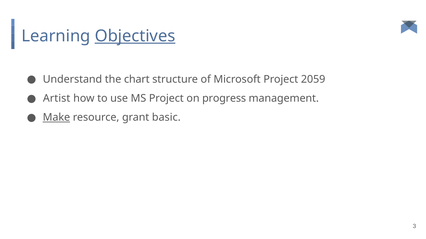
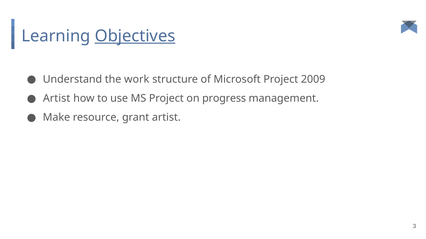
chart: chart -> work (137, 79)
2059: 2059 -> 2009 (313, 79)
Make underline: present -> none (56, 118)
grant basic: basic -> artist (166, 118)
